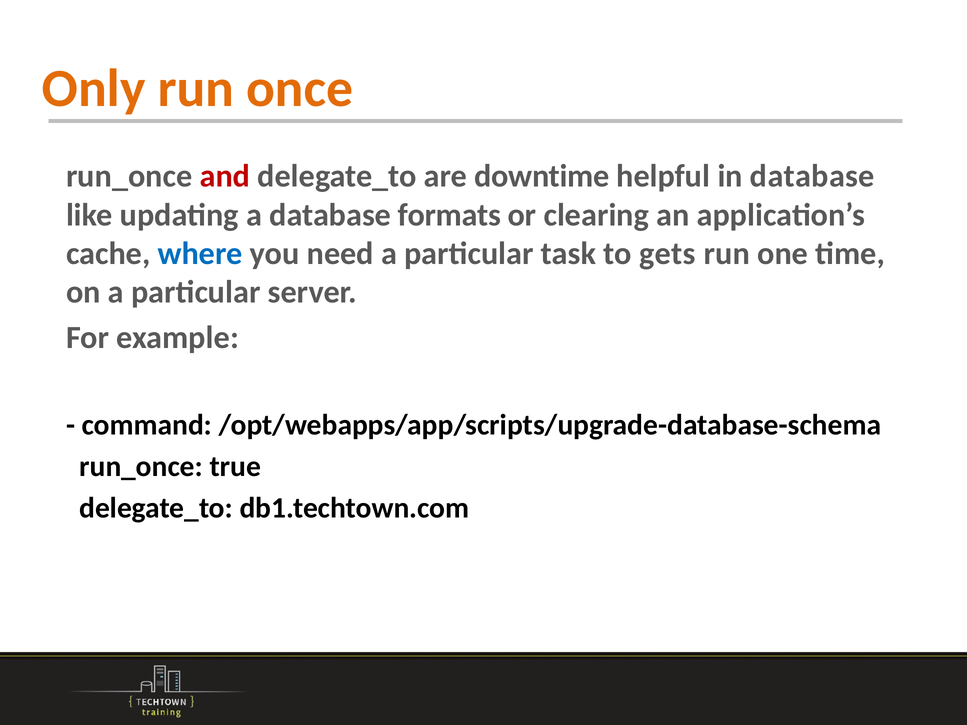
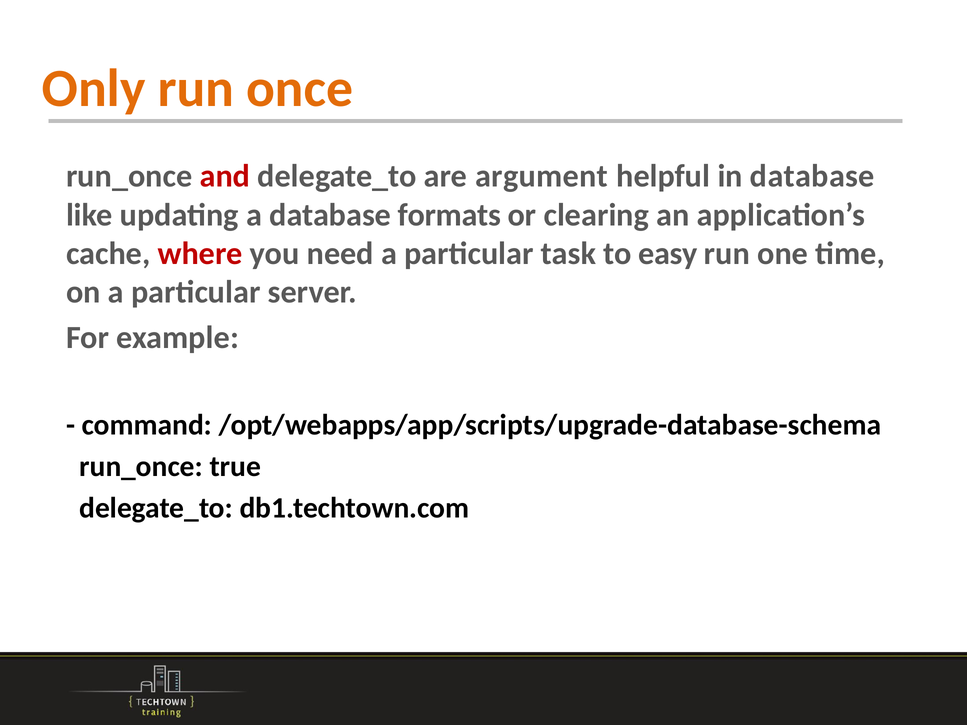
downtime: downtime -> argument (542, 176)
where colour: blue -> red (200, 254)
gets: gets -> easy (668, 254)
